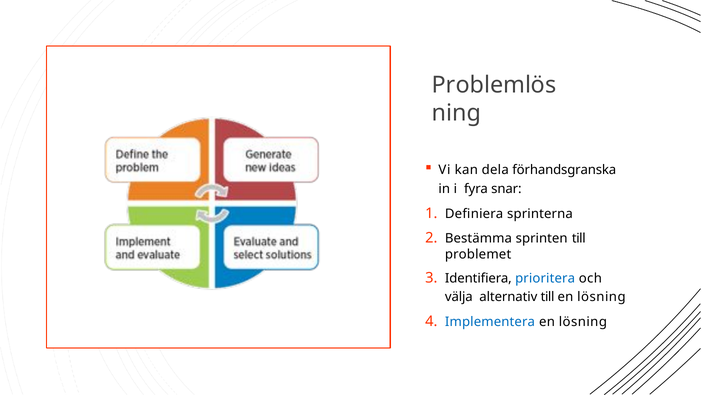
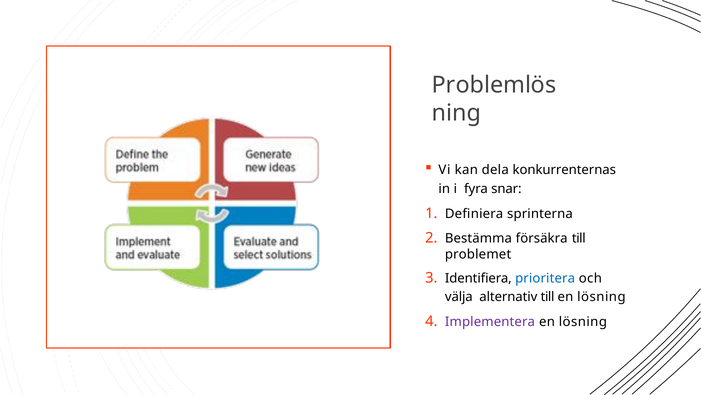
förhandsgranska: förhandsgranska -> konkurrenternas (564, 170)
sprinten: sprinten -> försäkra (542, 238)
Implementera colour: blue -> purple (490, 322)
